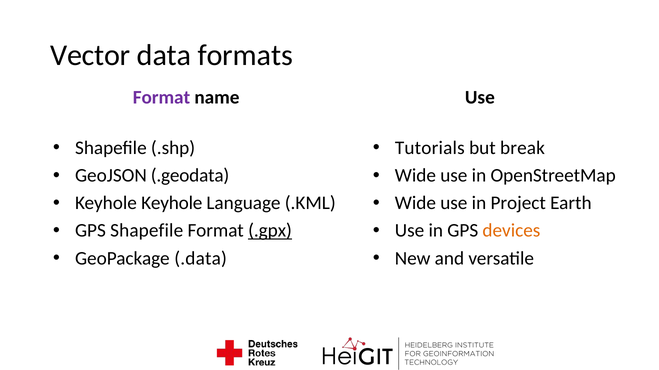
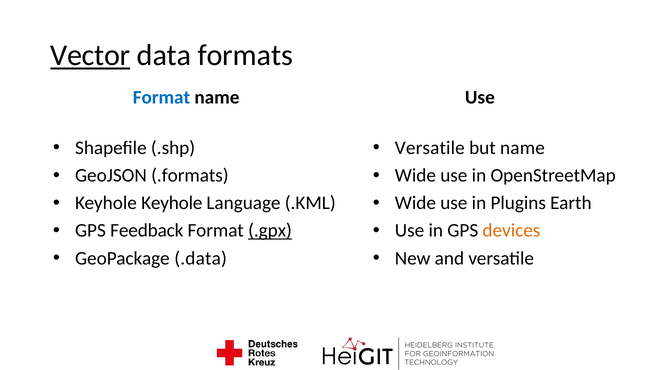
Vector underline: none -> present (90, 56)
Format colour: purple -> blue (162, 98)
Tutorials: Tutorials -> Versatile (430, 148)
but break: break -> name (522, 148)
.geodata: .geodata -> .formats (190, 176)
Project: Project -> Plugins (518, 203)
GPS Shapefile: Shapefile -> Feedback (147, 231)
